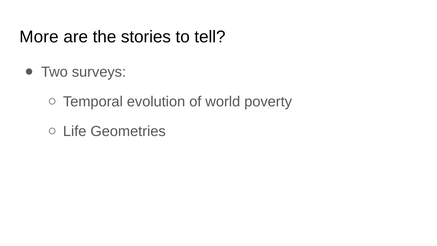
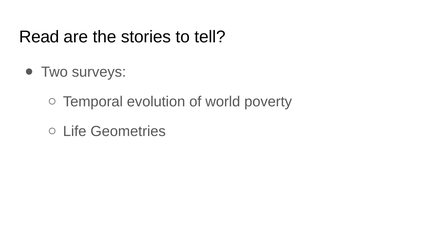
More: More -> Read (39, 37)
